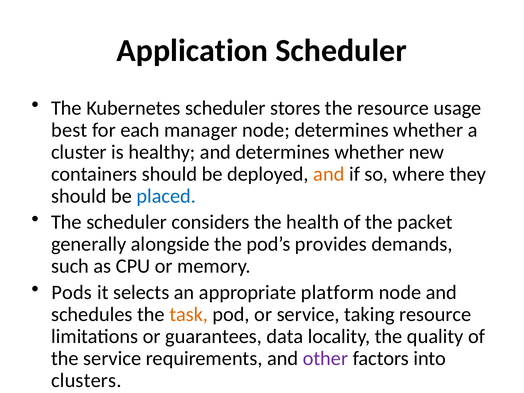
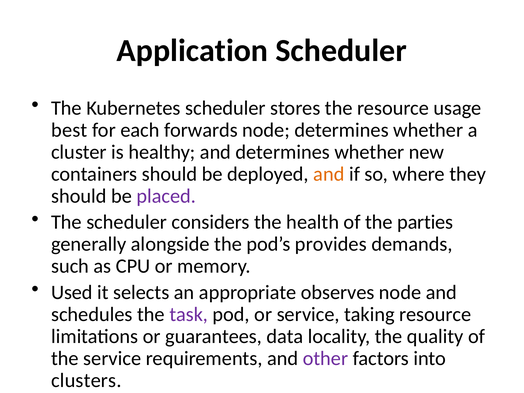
manager: manager -> forwards (201, 130)
placed colour: blue -> purple (166, 196)
packet: packet -> parties (425, 222)
Pods: Pods -> Used (72, 292)
platform: platform -> observes (338, 292)
task colour: orange -> purple (189, 314)
